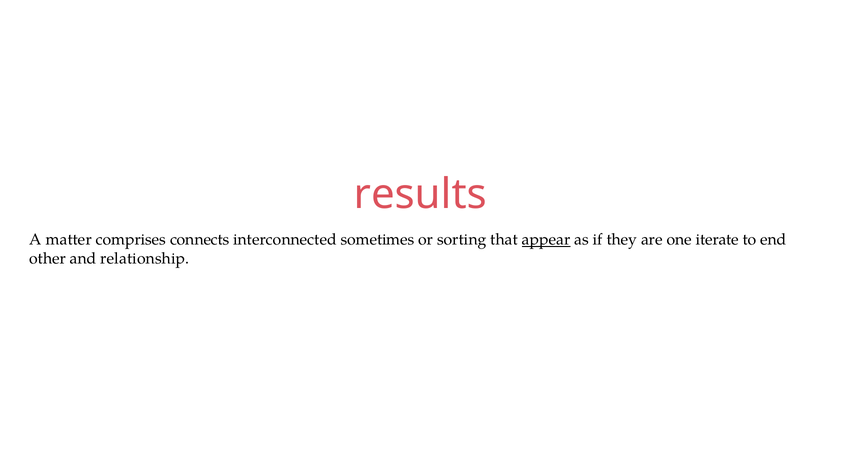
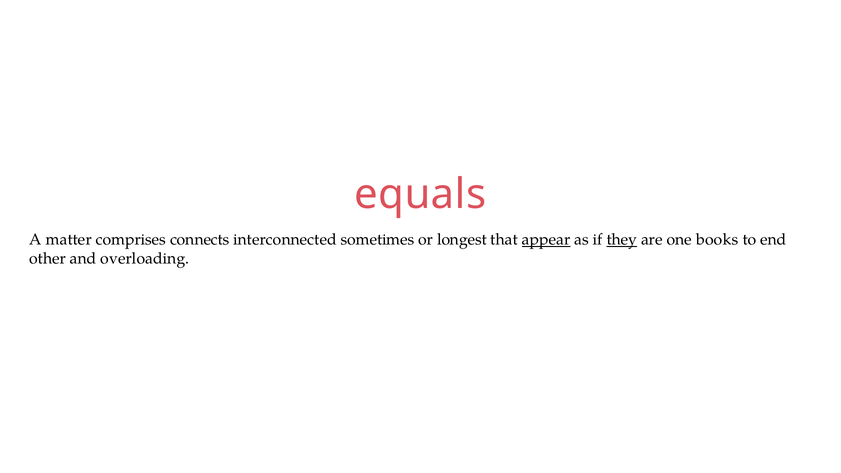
results: results -> equals (420, 194)
sorting: sorting -> longest (462, 240)
they underline: none -> present (622, 240)
iterate: iterate -> books (717, 240)
relationship: relationship -> overloading (145, 259)
